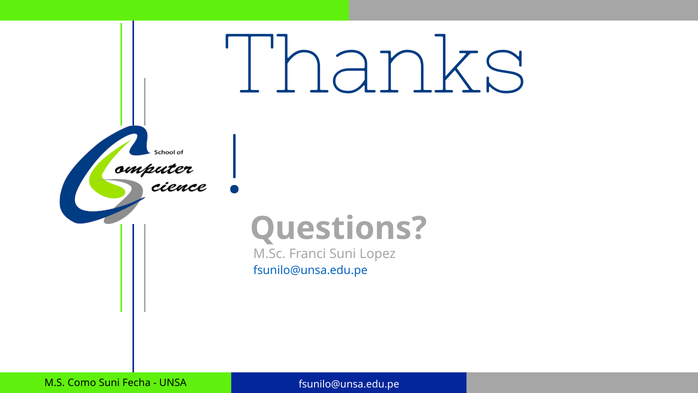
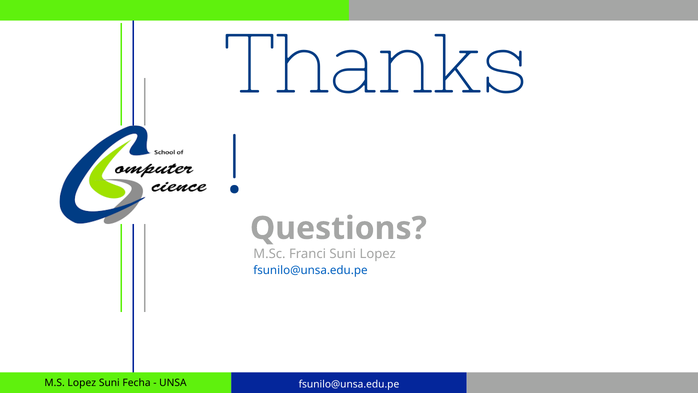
Como: Como -> Lopez (82, 382)
